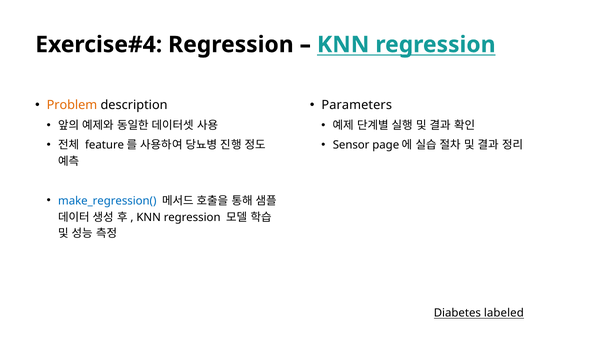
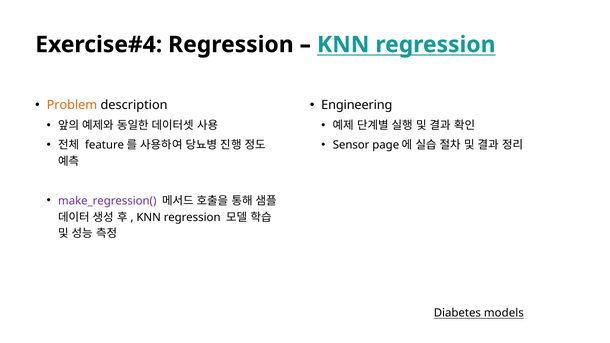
Parameters: Parameters -> Engineering (357, 105)
make_regression( colour: blue -> purple (107, 201)
labeled: labeled -> models (504, 313)
